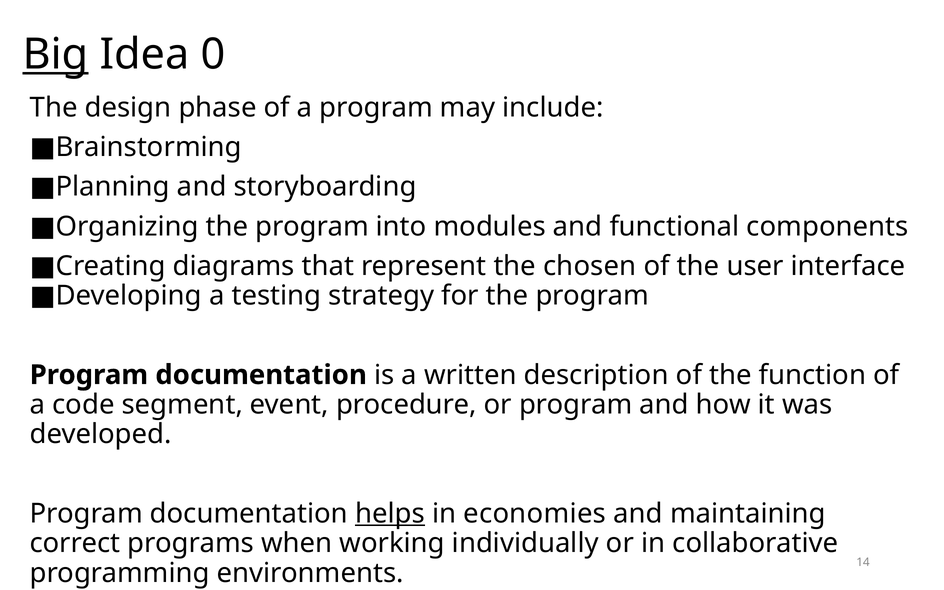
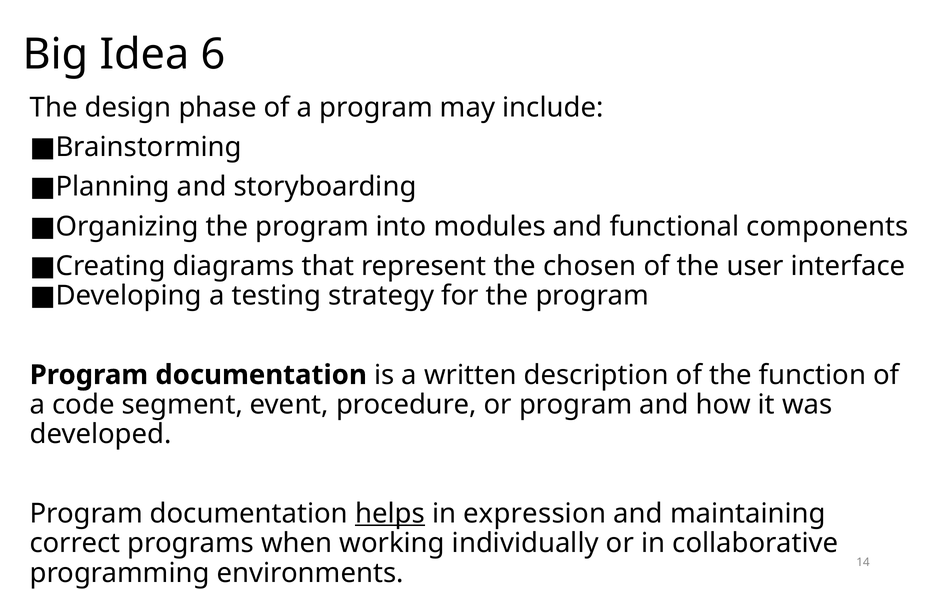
Big underline: present -> none (55, 55)
0: 0 -> 6 (213, 55)
economies: economies -> expression (535, 514)
